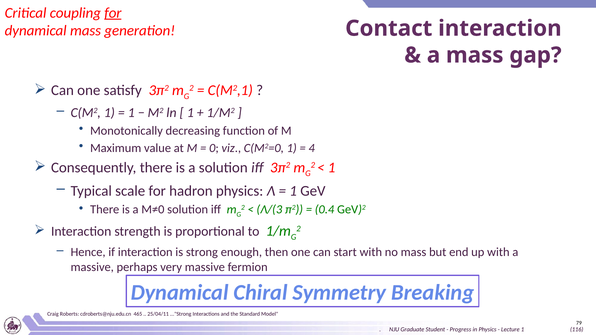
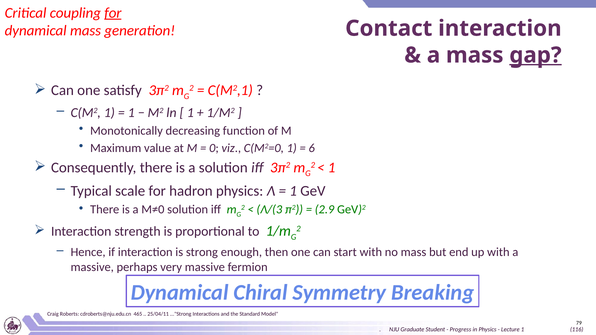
gap underline: none -> present (535, 55)
4: 4 -> 6 (312, 148)
0.4: 0.4 -> 2.9 (325, 210)
